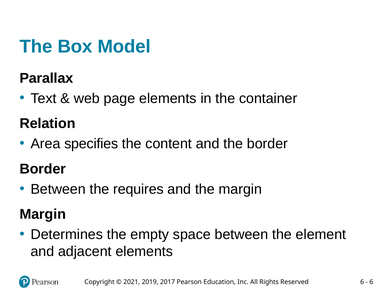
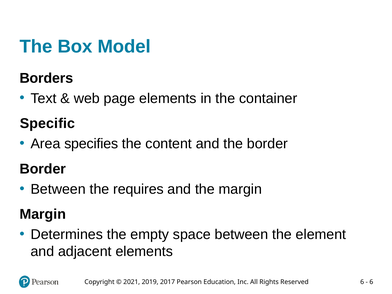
Parallax: Parallax -> Borders (46, 78)
Relation: Relation -> Specific (47, 123)
